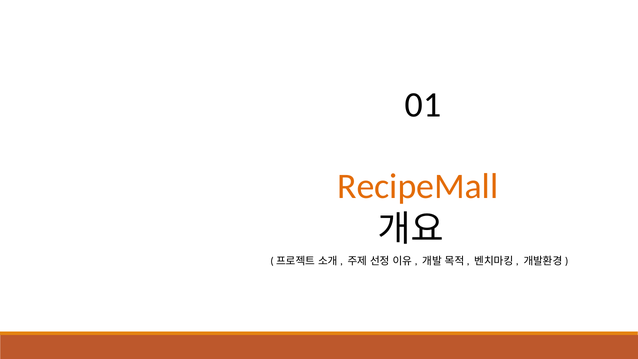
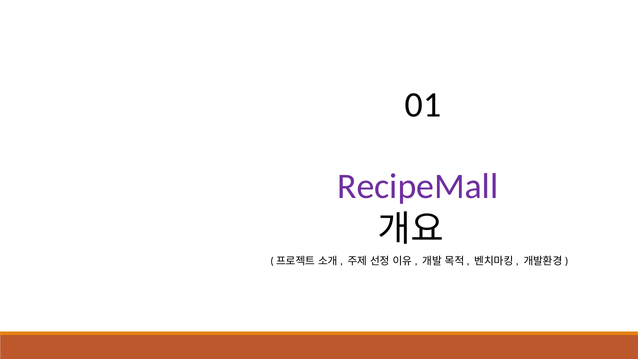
RecipeMall colour: orange -> purple (418, 186)
